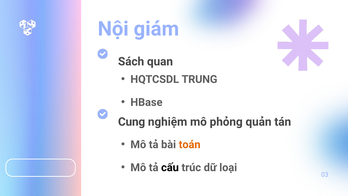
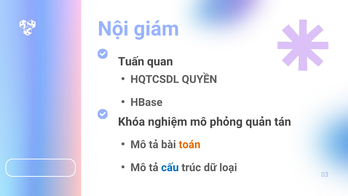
Sách: Sách -> Tuấn (131, 61)
TRUNG: TRUNG -> QUYỀN (199, 79)
Cung: Cung -> Khóa (132, 122)
cấu colour: black -> blue (170, 167)
